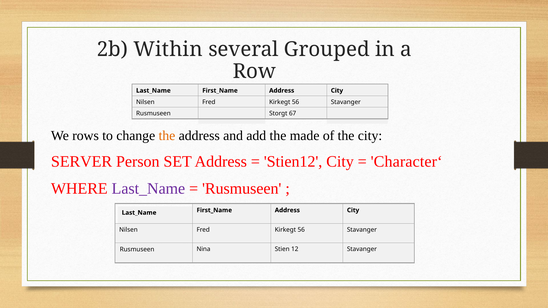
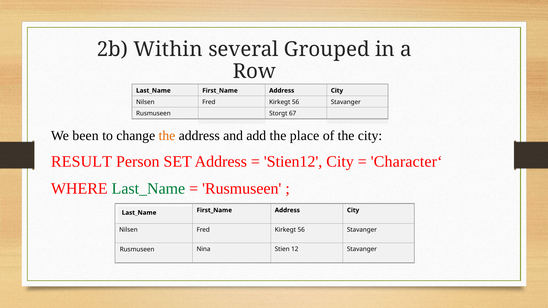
rows: rows -> been (85, 136)
made: made -> place (305, 136)
SERVER: SERVER -> RESULT (81, 162)
Last_Name colour: purple -> green (148, 189)
